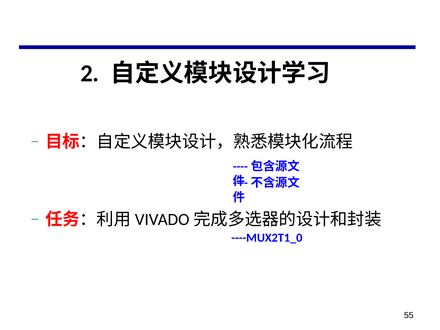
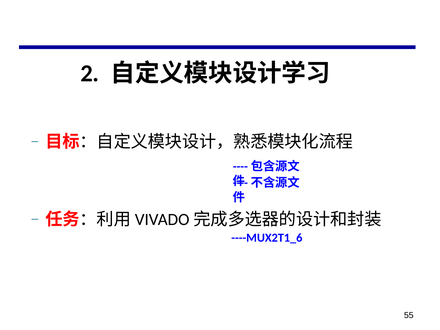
----MUX2T1_0: ----MUX2T1_0 -> ----MUX2T1_6 (267, 238)
